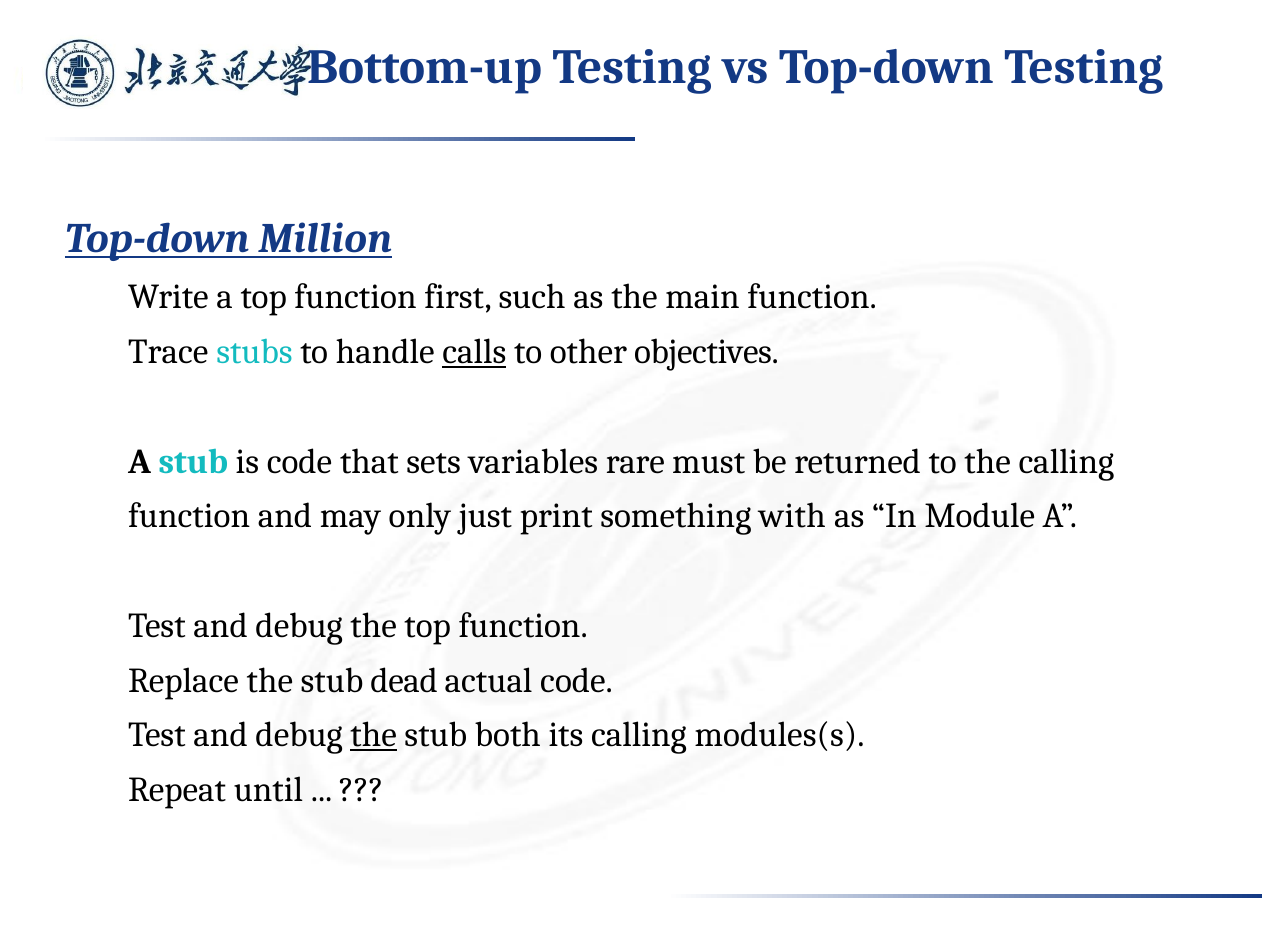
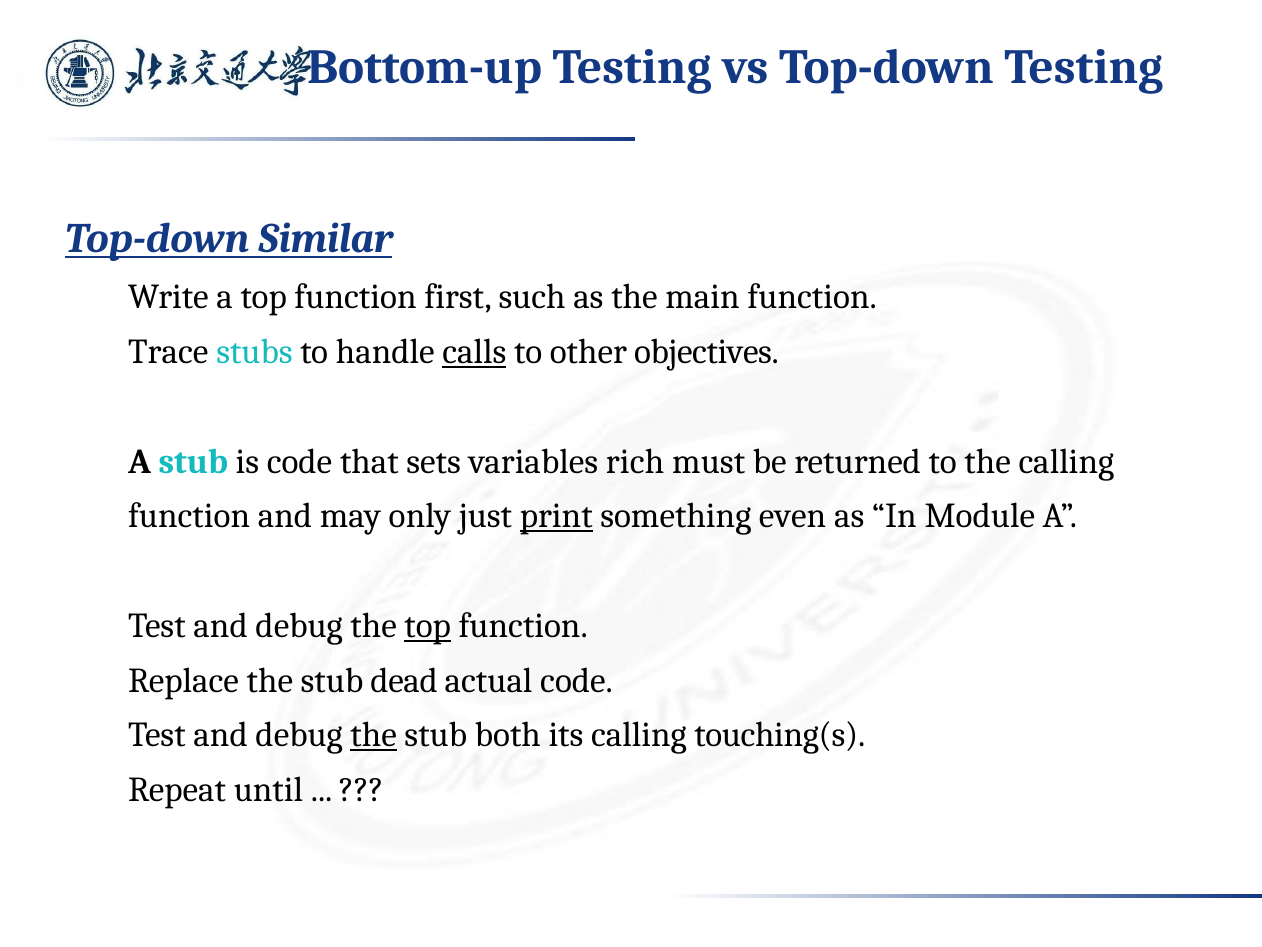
Million: Million -> Similar (326, 239)
rare: rare -> rich (635, 461)
print underline: none -> present (556, 516)
with: with -> even (793, 516)
top underline: none -> present (428, 625)
modules(s: modules(s -> touching(s (780, 735)
